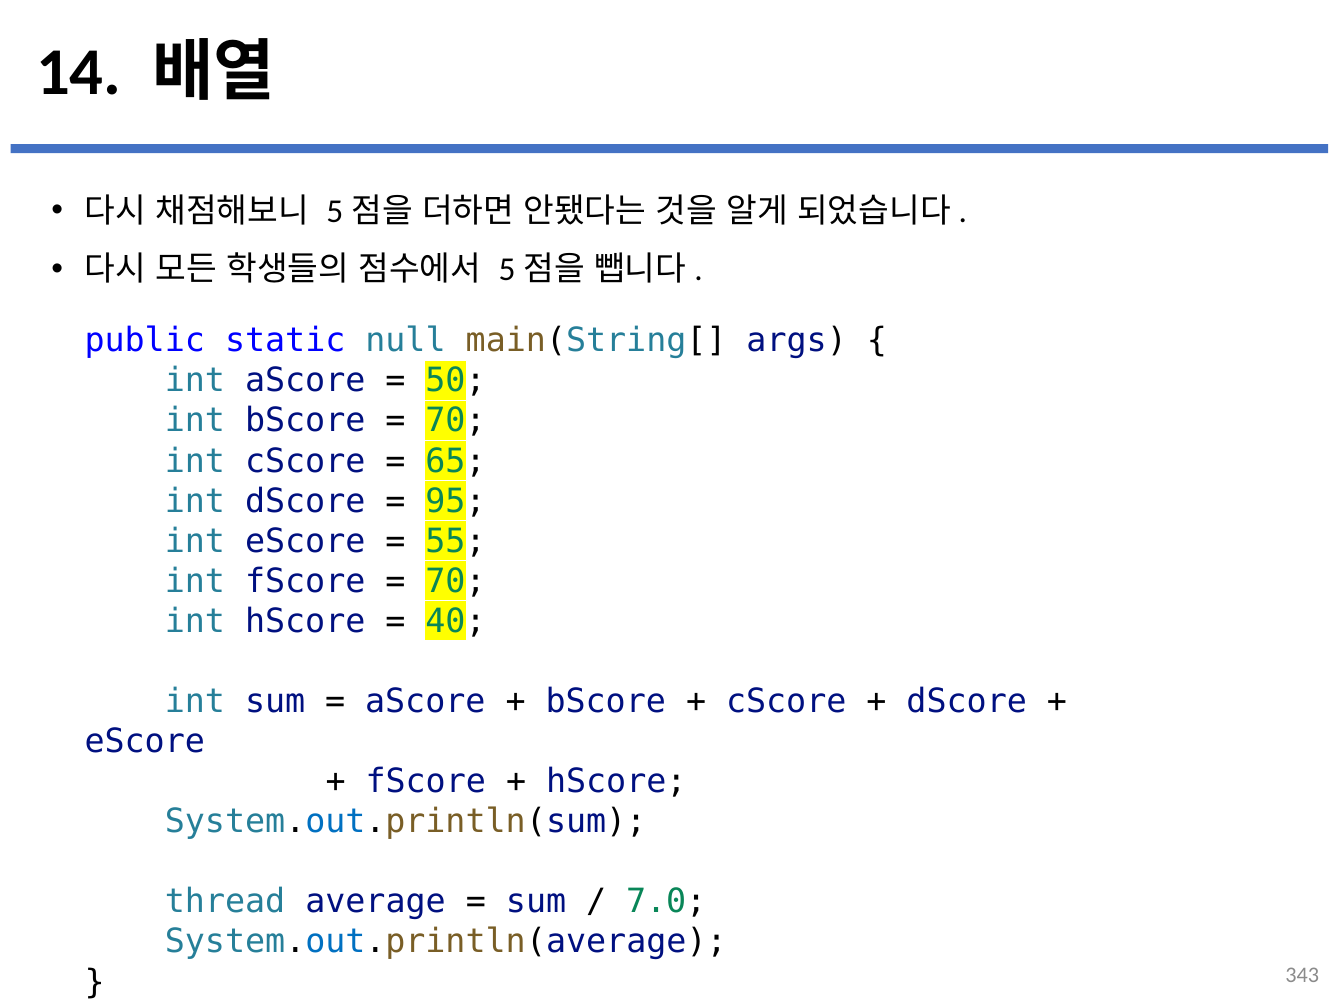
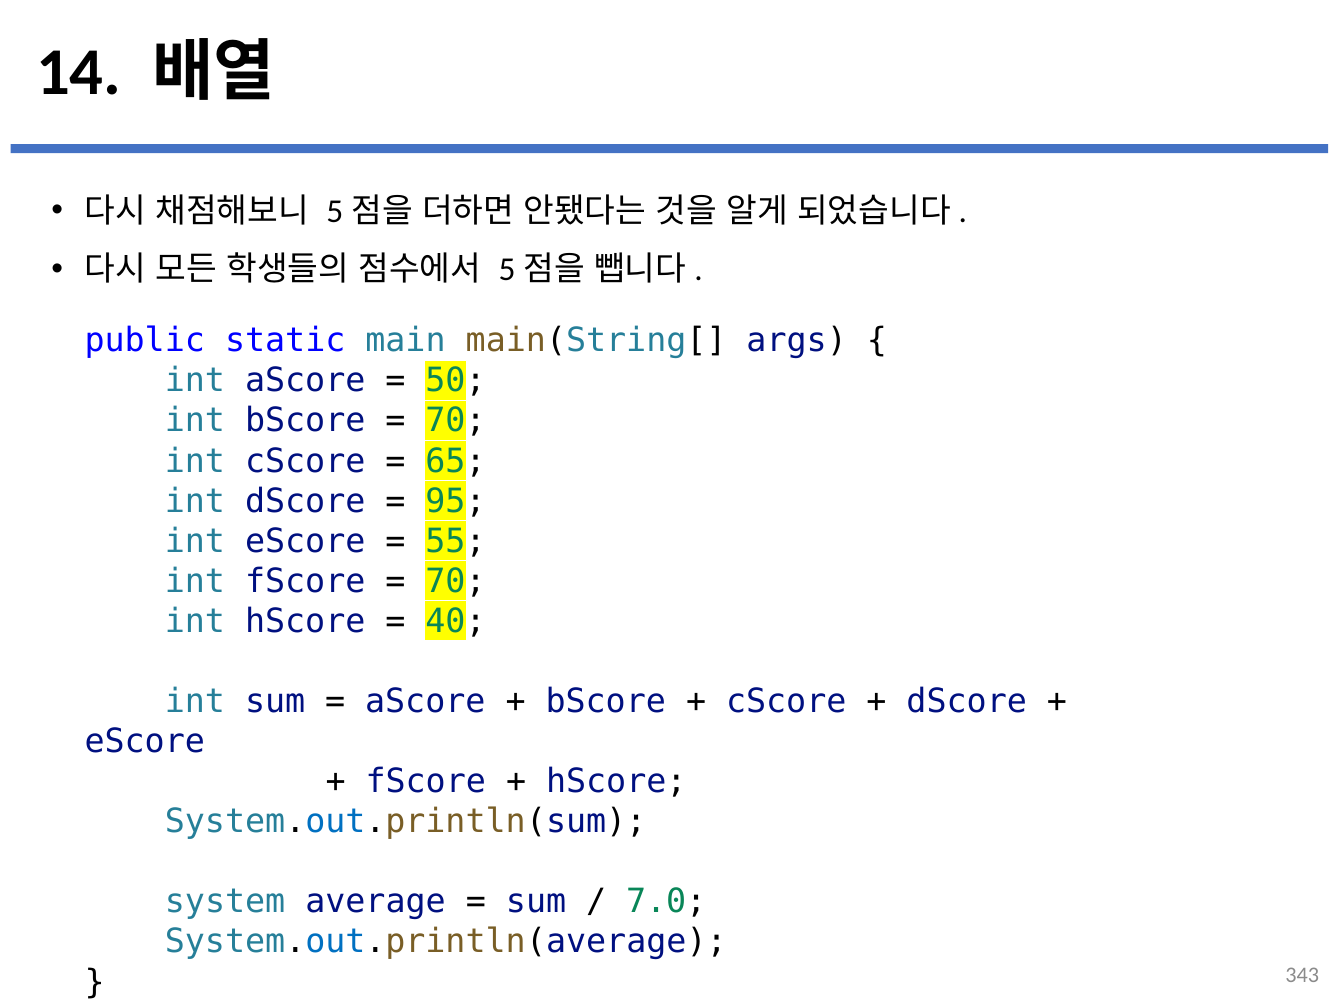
null: null -> main (405, 341)
thread: thread -> system (225, 901)
